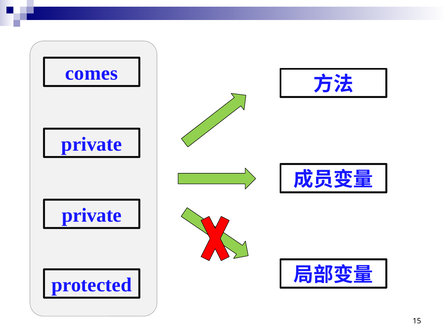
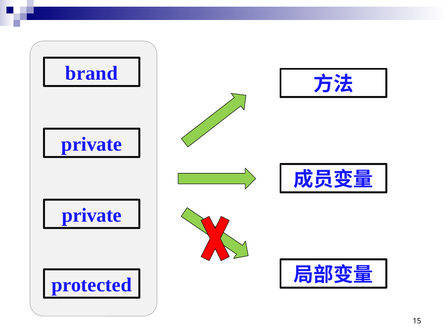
comes: comes -> brand (92, 73)
